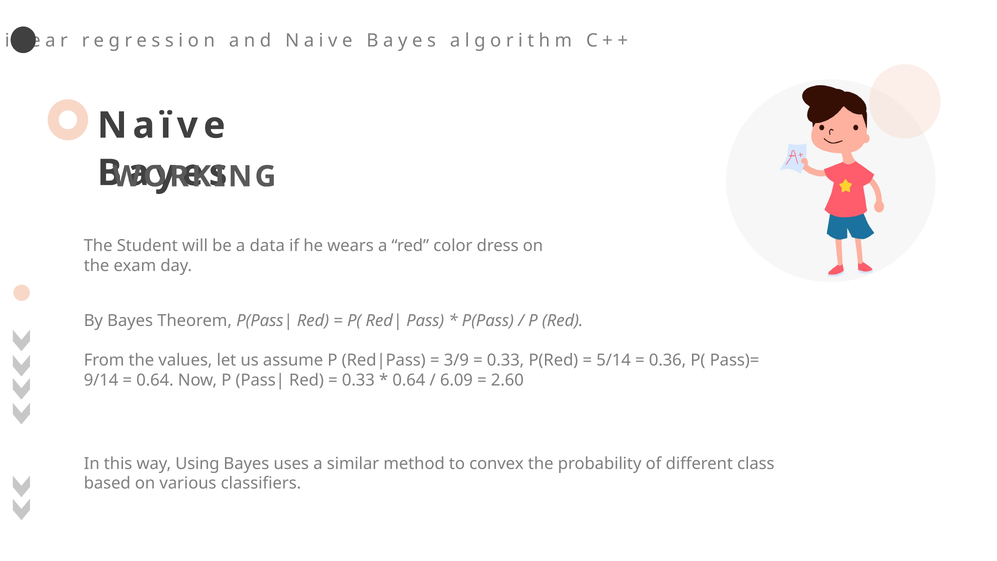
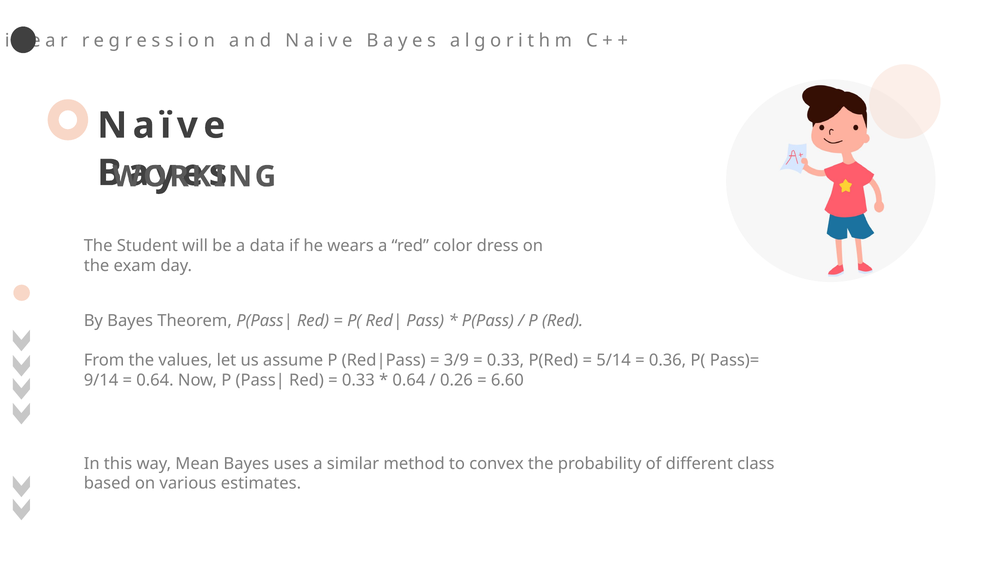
6.09: 6.09 -> 0.26 (456, 380)
2.60: 2.60 -> 6.60 (507, 380)
Using: Using -> Mean (197, 463)
classifiers: classifiers -> estimates (261, 483)
